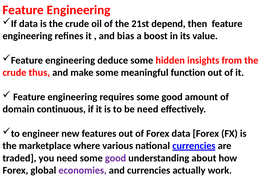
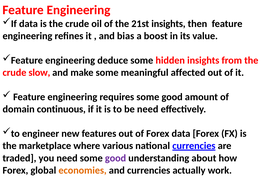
21st depend: depend -> insights (168, 24)
thus: thus -> slow (39, 72)
function: function -> affected (188, 72)
economies colour: purple -> orange (83, 170)
